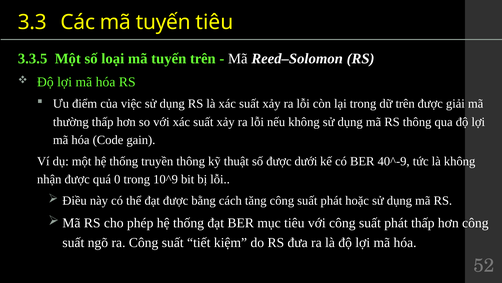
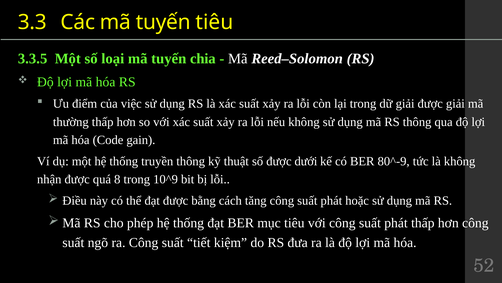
tuyến trên: trên -> chia (203, 58)
dữ trên: trên -> giải (405, 104)
40^-9: 40^-9 -> 80^-9 (394, 161)
0: 0 -> 8 (117, 179)
